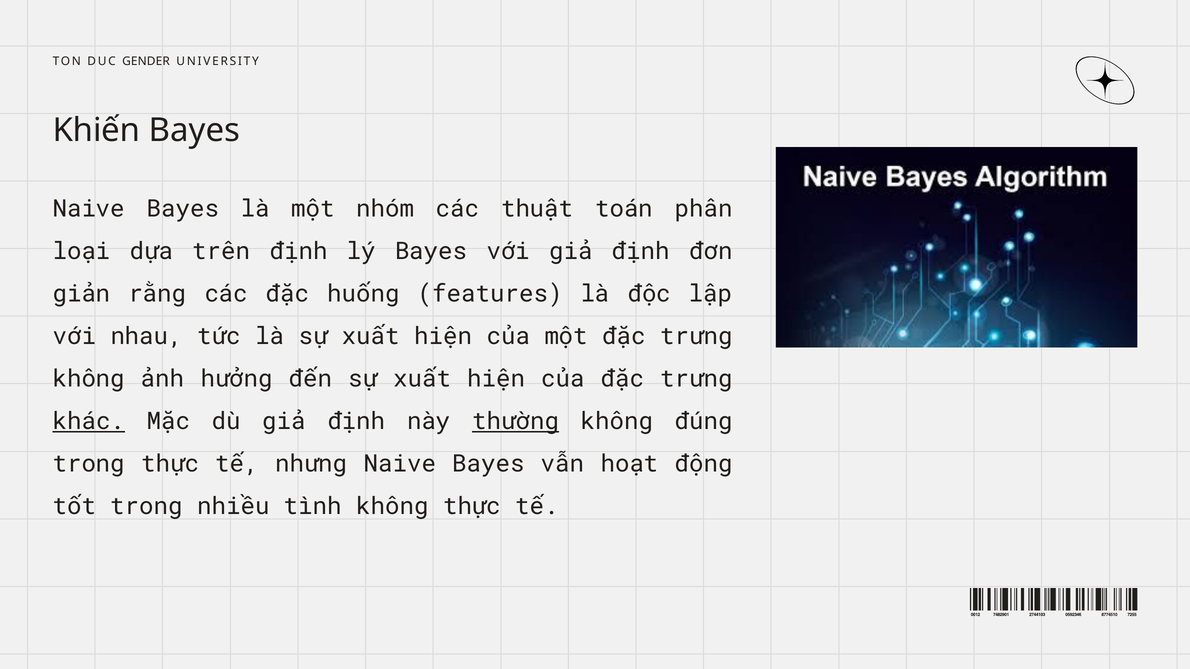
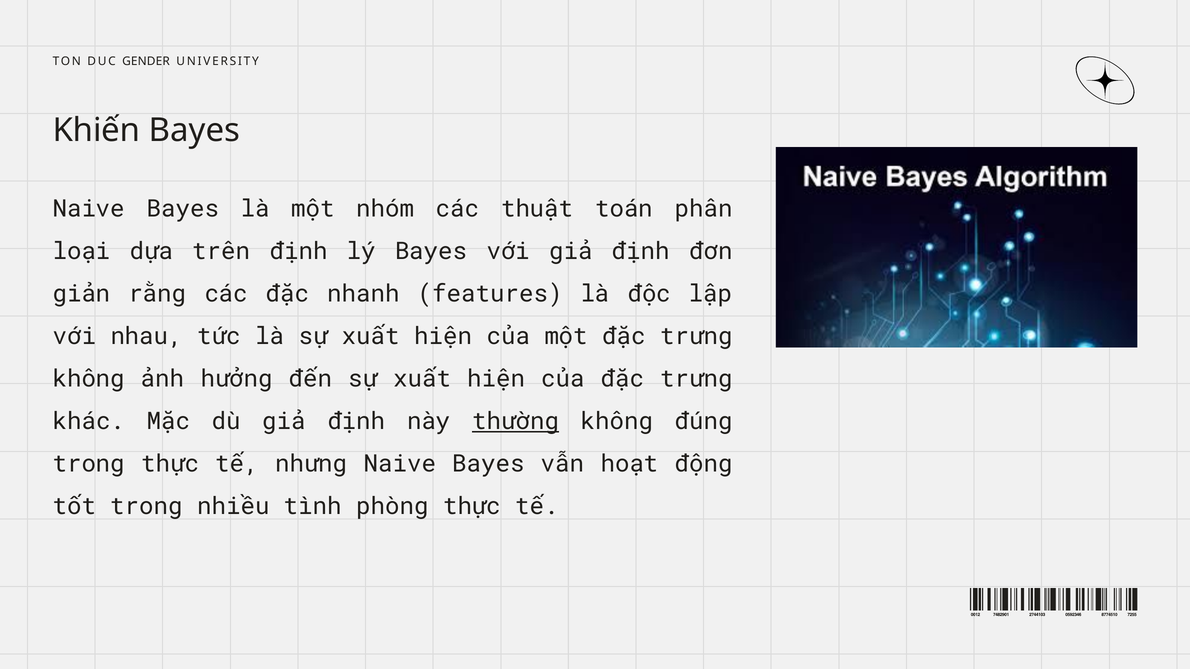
huống: huống -> nhanh (364, 294)
khác underline: present -> none (89, 421)
tình không: không -> phòng (392, 506)
